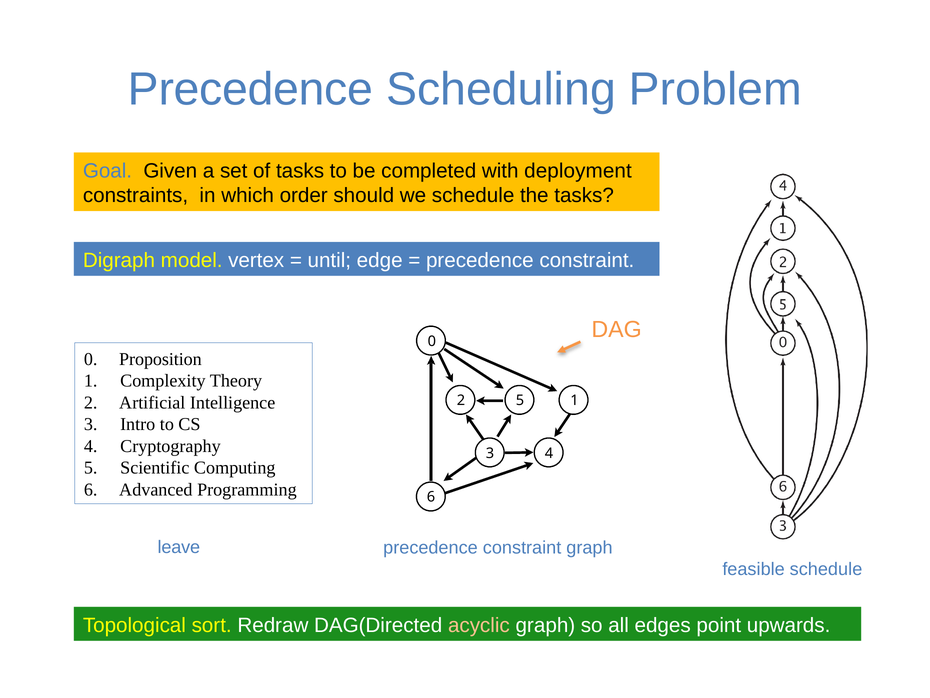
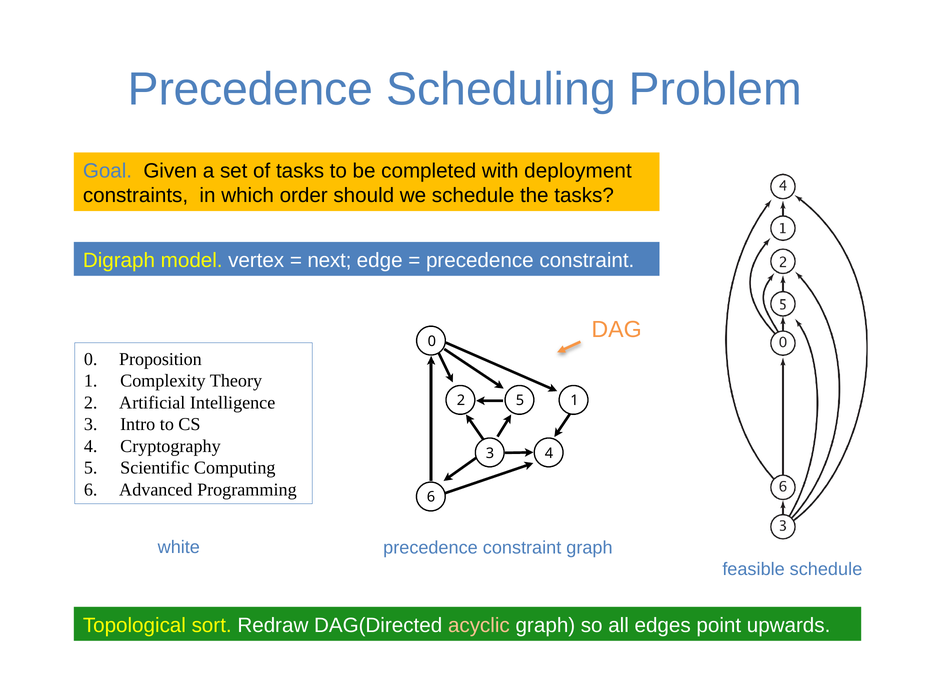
until: until -> next (329, 260)
leave: leave -> white (179, 547)
